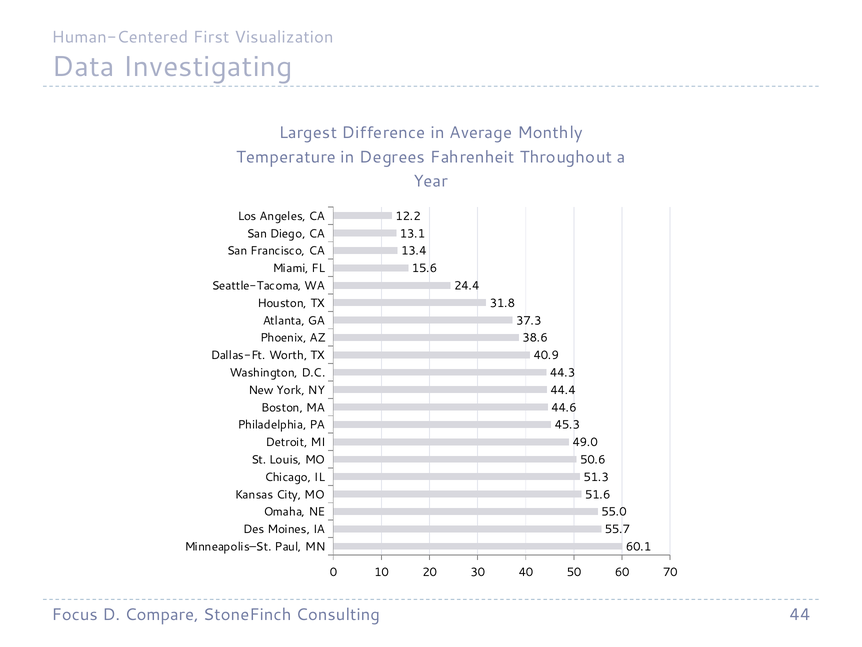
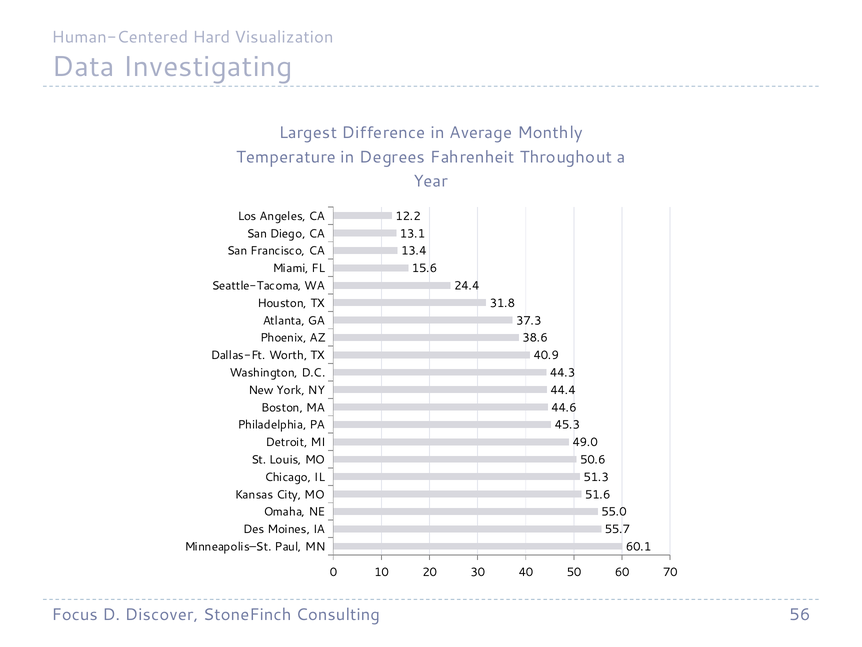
First: First -> Hard (211, 37)
Compare: Compare -> Discover (162, 614)
44: 44 -> 56 (800, 614)
